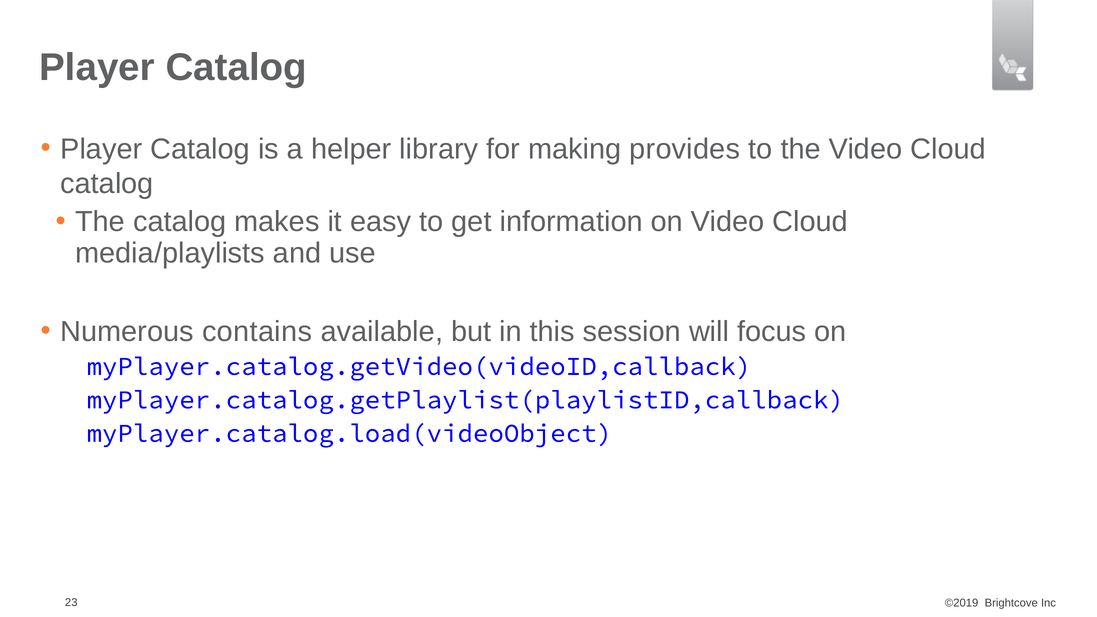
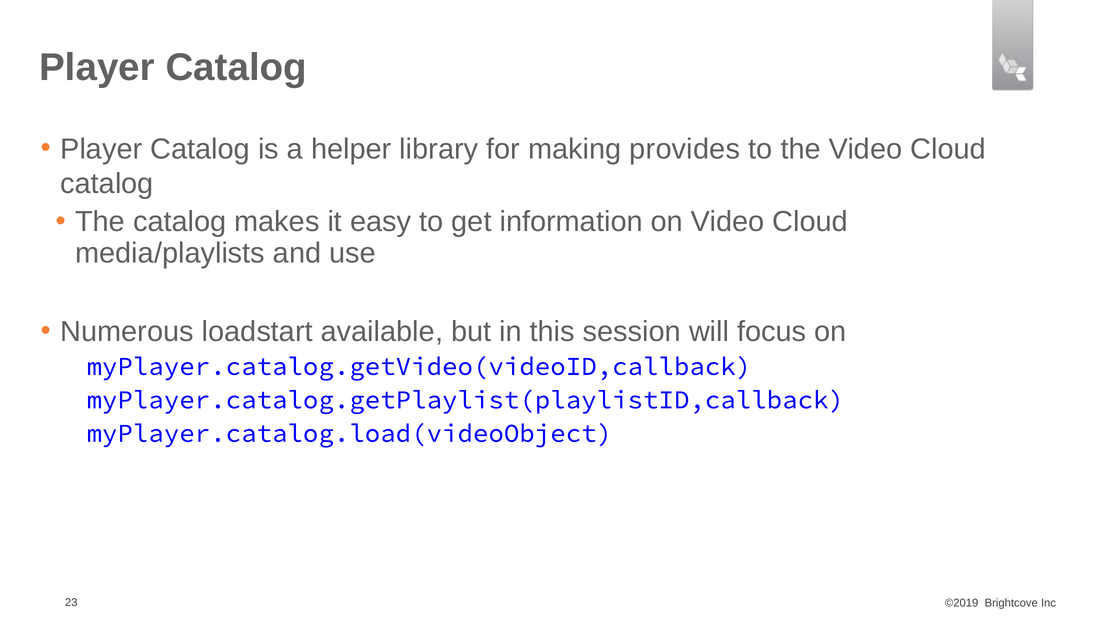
contains: contains -> loadstart (257, 332)
